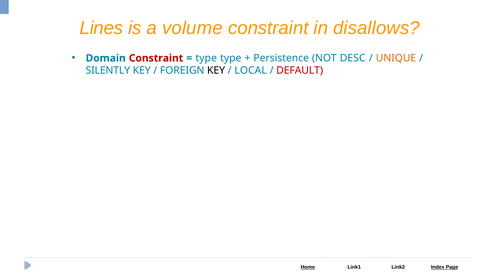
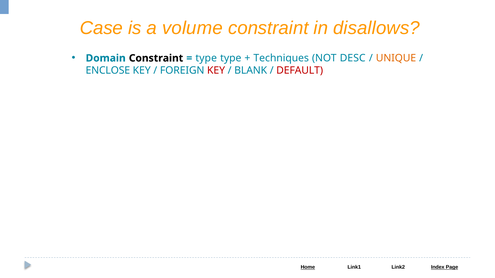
Lines: Lines -> Case (101, 28)
Constraint colour: red -> black (156, 58)
Persistence: Persistence -> Techniques (281, 58)
SILENTLY: SILENTLY -> ENCLOSE (108, 71)
KEY colour: black -> red (216, 71)
LOCAL: LOCAL -> BLANK (251, 71)
